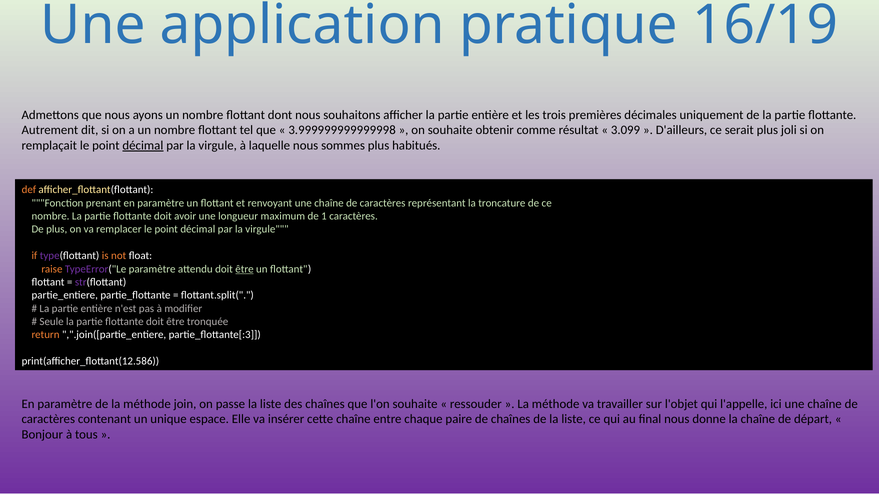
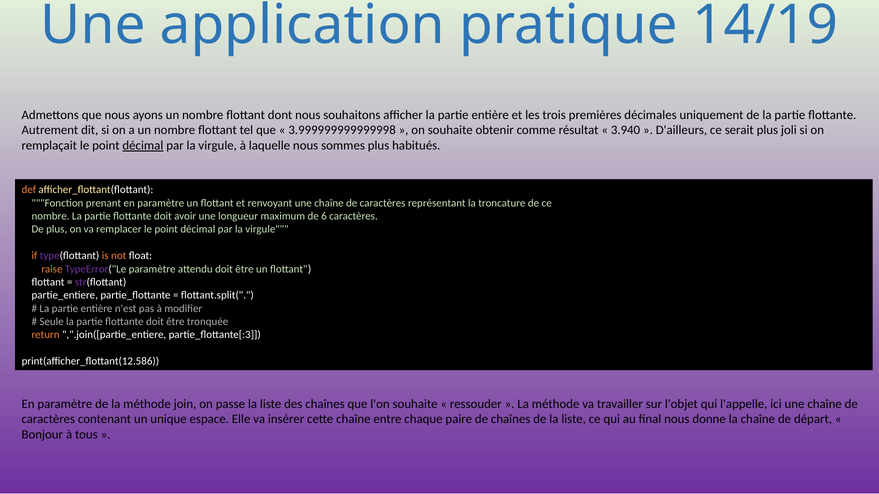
16/19: 16/19 -> 14/19 (765, 25)
3.099: 3.099 -> 3.940 (626, 130)
1: 1 -> 6 (324, 216)
être underline: present -> none (245, 269)
